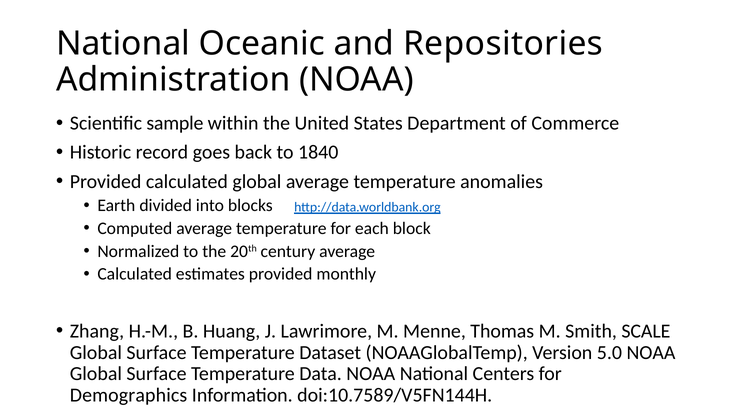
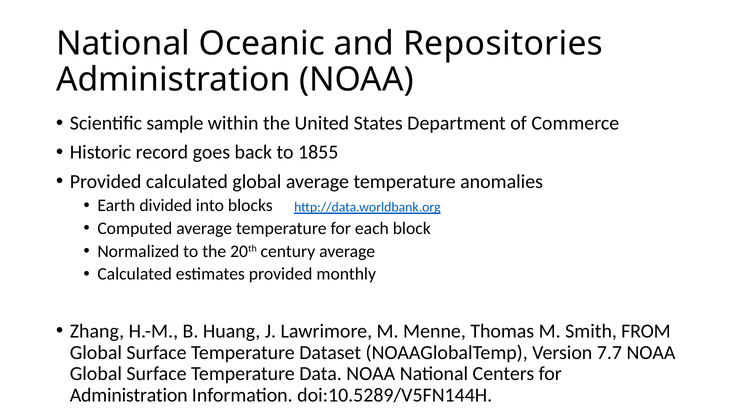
1840: 1840 -> 1855 (318, 153)
SCALE: SCALE -> FROM (646, 331)
5.0: 5.0 -> 7.7 (609, 353)
Demographics: Demographics -> Administration (129, 396)
doi:10.7589/V5FN144H: doi:10.7589/V5FN144H -> doi:10.5289/V5FN144H (395, 396)
